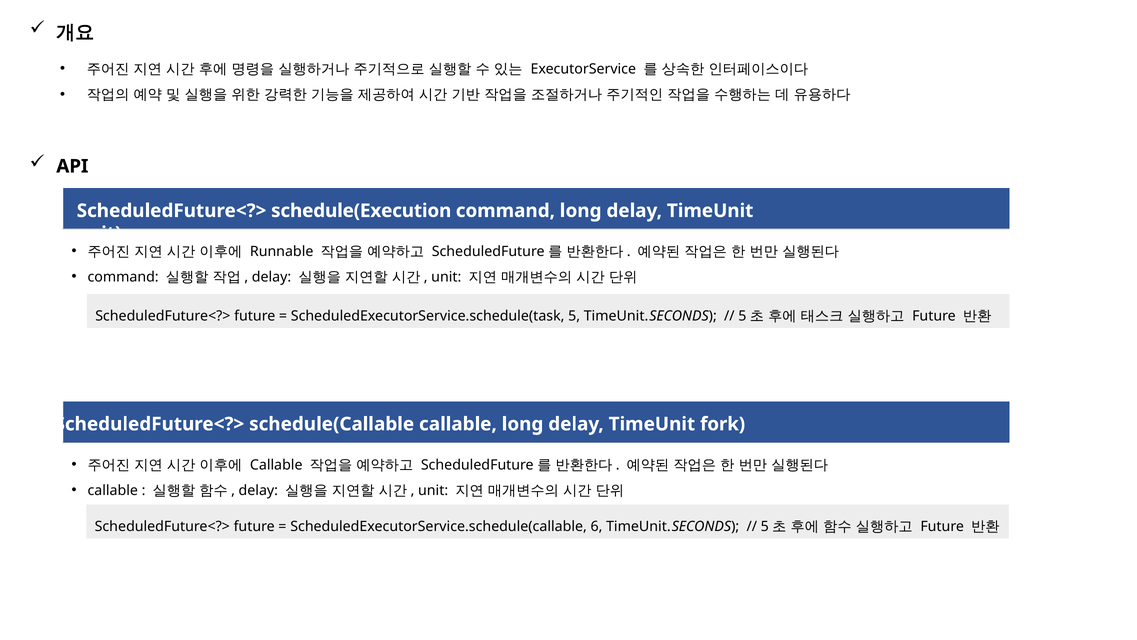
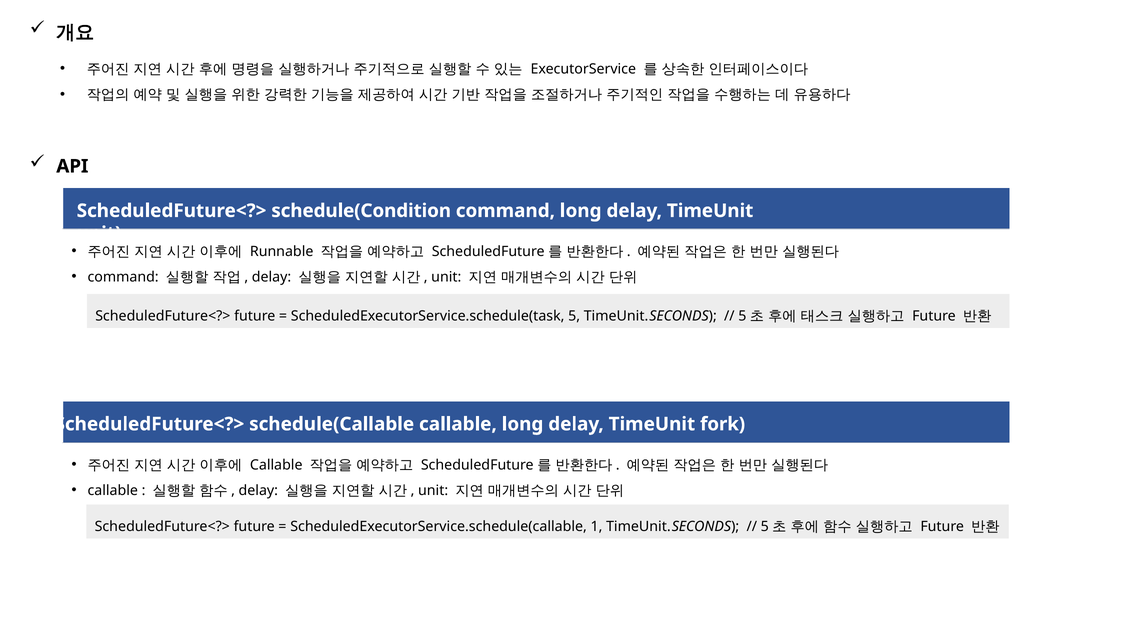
schedule(Execution: schedule(Execution -> schedule(Condition (361, 211)
6: 6 -> 1 (597, 526)
